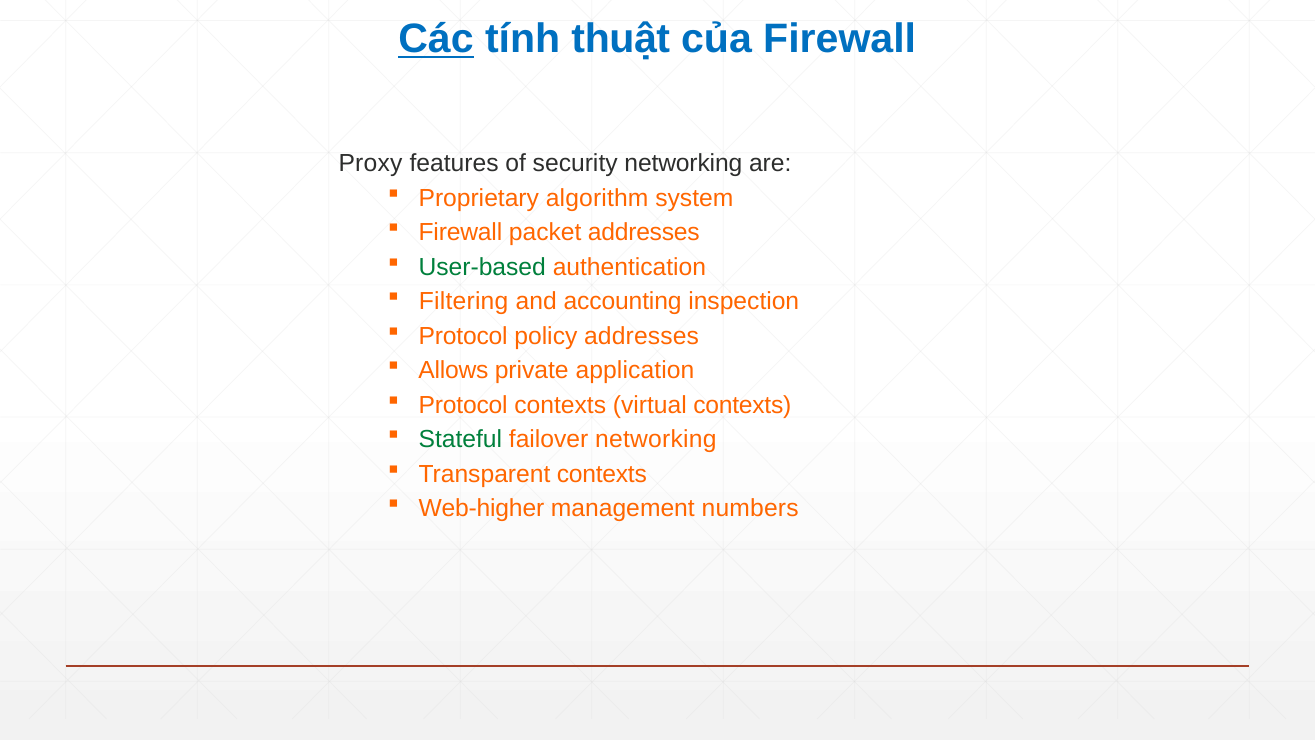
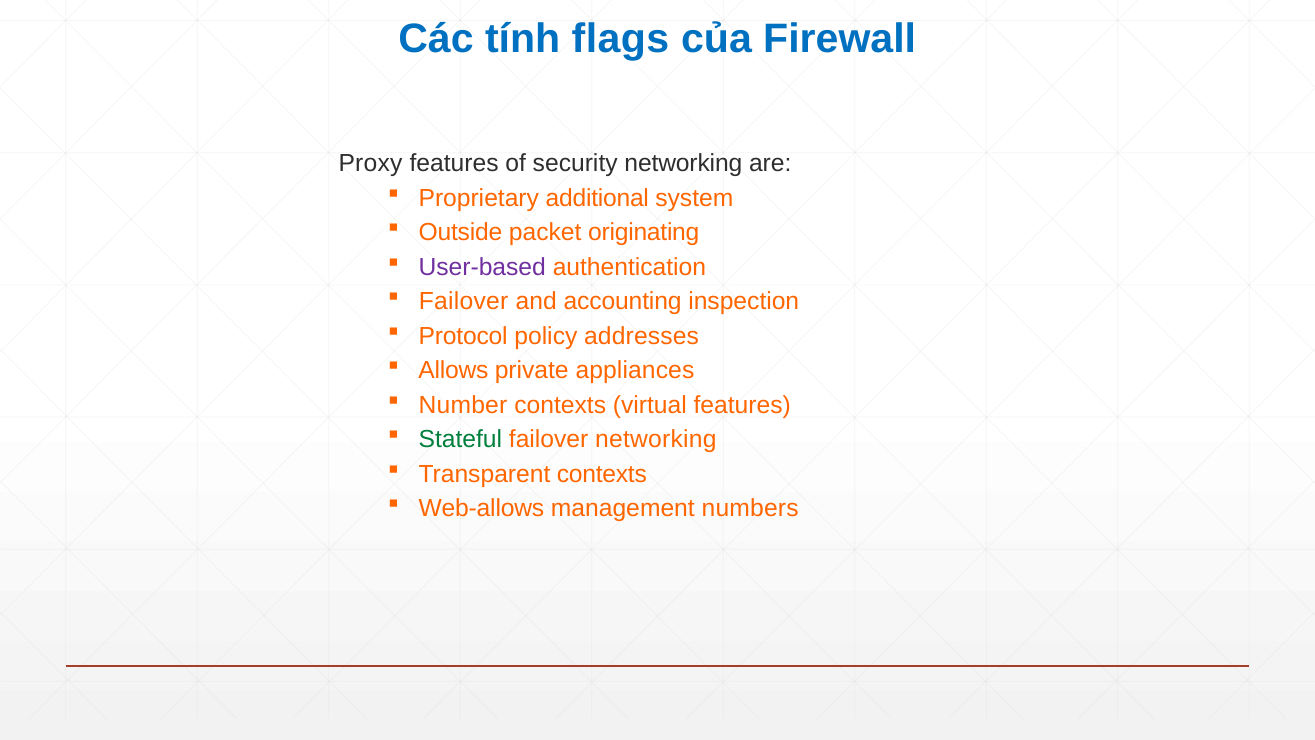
Các underline: present -> none (436, 39)
thuật: thuật -> flags (620, 39)
algorithm: algorithm -> additional (597, 198)
Firewall: Firewall -> Outside (460, 232)
packet addresses: addresses -> originating (644, 232)
User-based colour: green -> purple (482, 267)
Filtering: Filtering -> Failover (464, 302)
application: application -> appliances (635, 371)
Protocol: Protocol -> Number (463, 405)
virtual contexts: contexts -> features (742, 405)
Web-higher: Web-higher -> Web-allows (481, 509)
